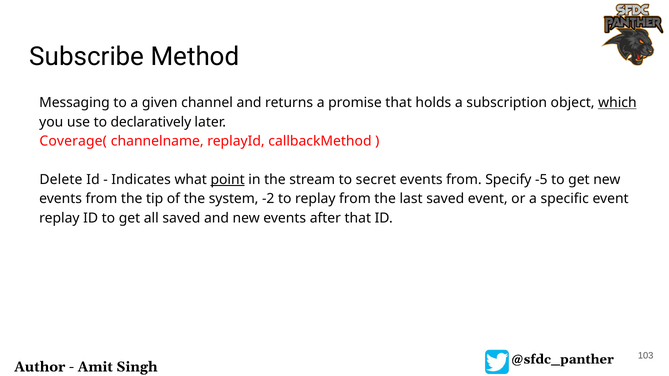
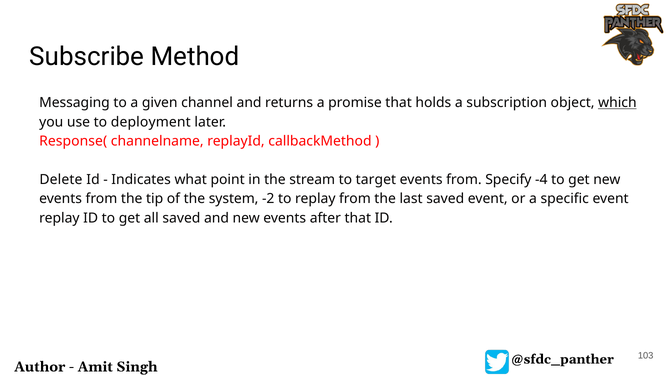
declaratively: declaratively -> deployment (151, 122)
Coverage(: Coverage( -> Response( (73, 141)
point underline: present -> none (228, 180)
secret: secret -> target (376, 180)
-5: -5 -> -4 (541, 180)
